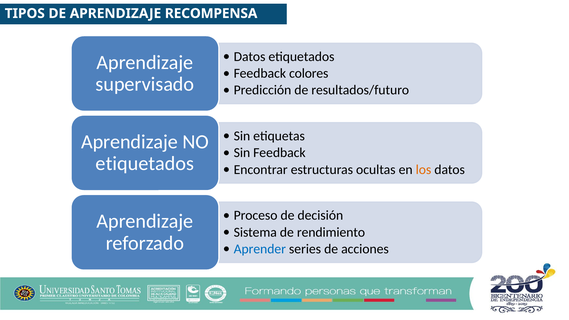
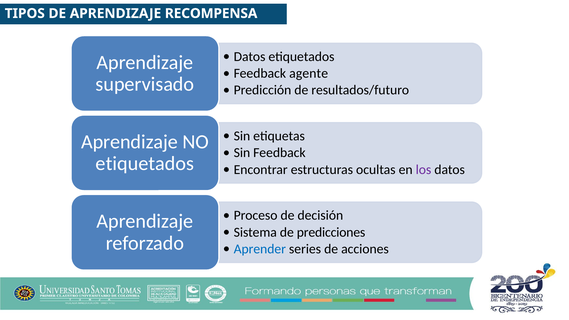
colores: colores -> agente (309, 73)
los colour: orange -> purple (424, 170)
rendimiento: rendimiento -> predicciones (331, 232)
